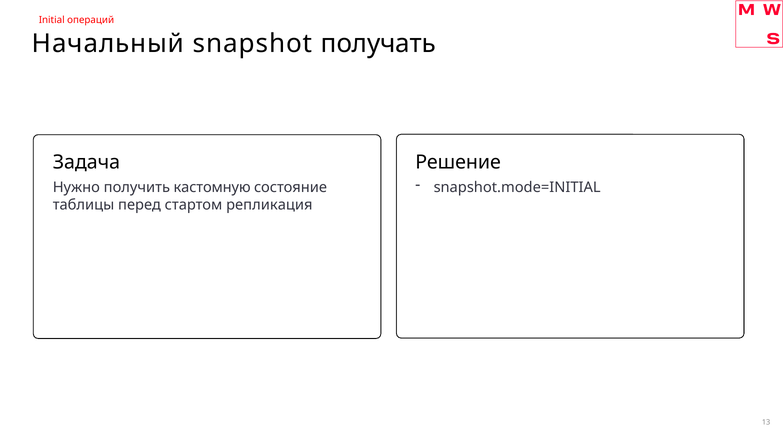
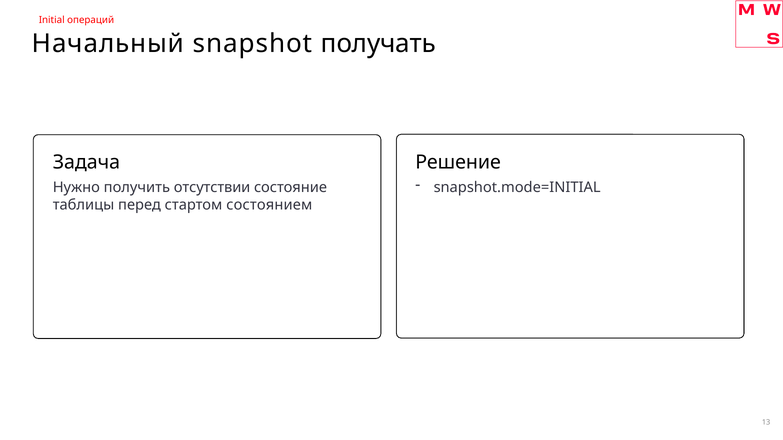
кастомную: кастомную -> отсутствии (212, 187)
репликация: репликация -> состоянием (269, 205)
